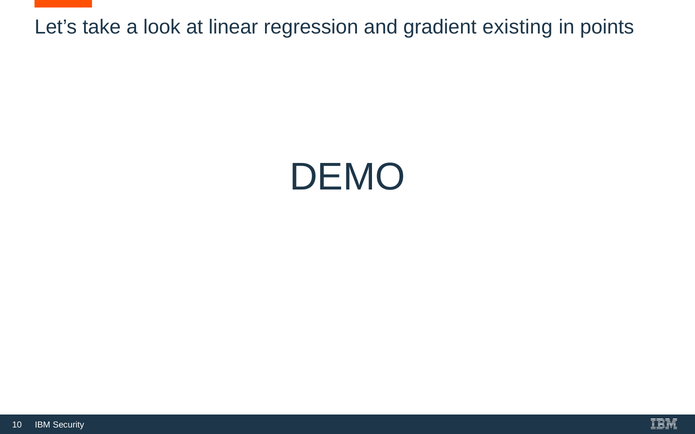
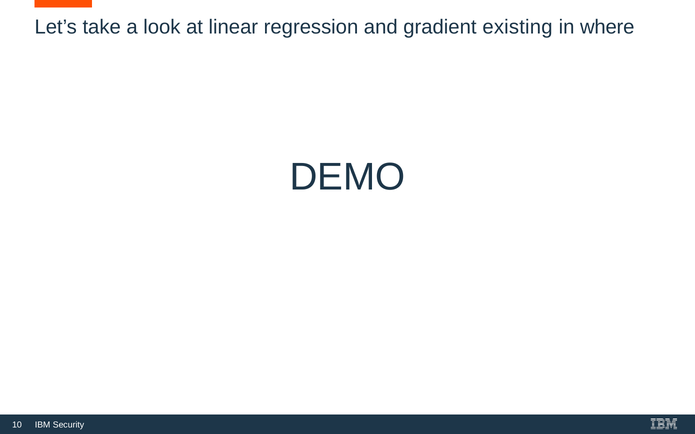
points: points -> where (607, 27)
